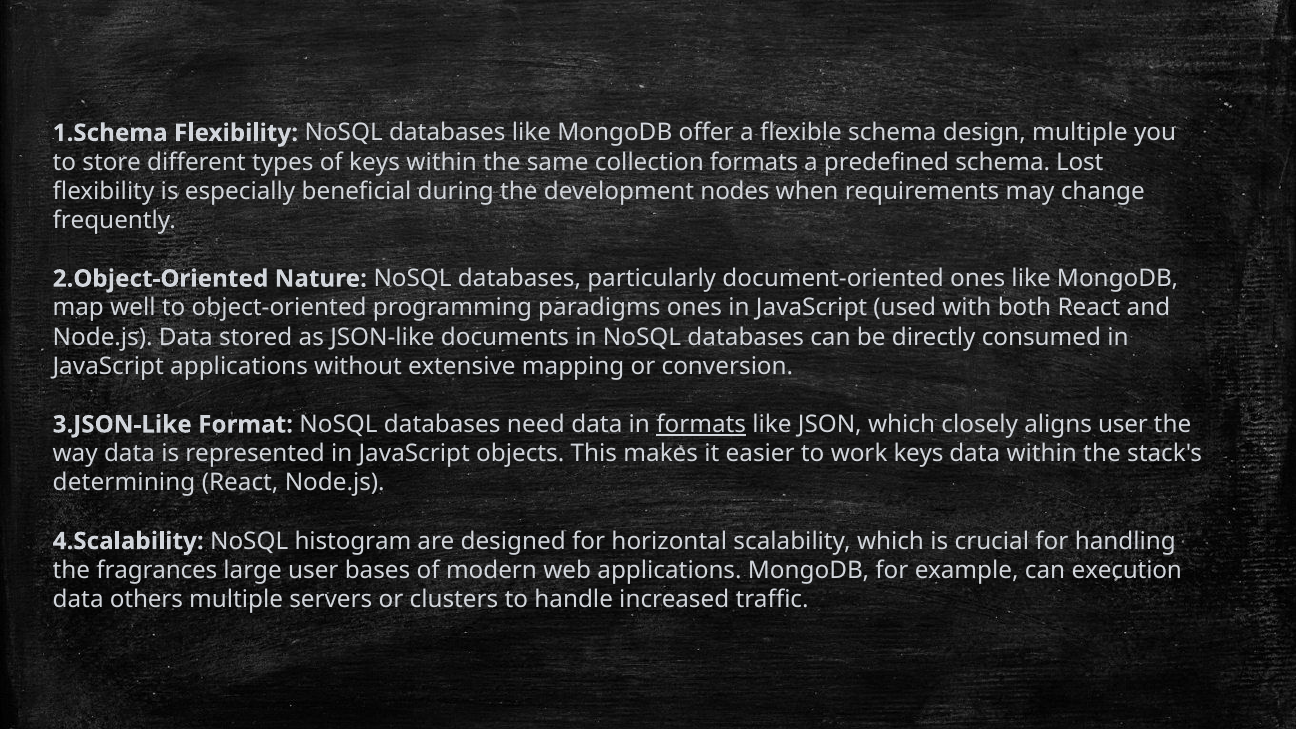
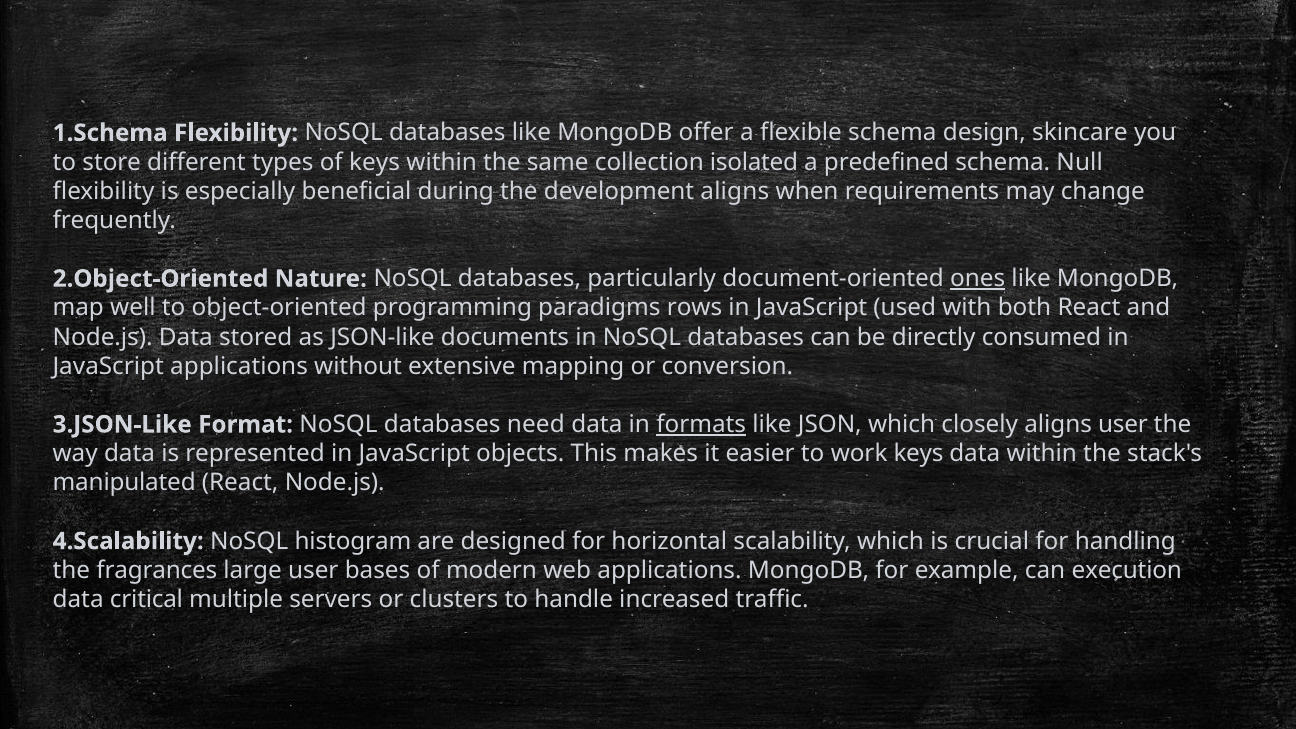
design multiple: multiple -> skincare (1080, 133)
collection formats: formats -> isolated (754, 162)
Lost: Lost -> Null (1080, 162)
development nodes: nodes -> aligns (735, 191)
ones underline: none -> present (978, 279)
paradigms ones: ones -> rows (695, 308)
determining: determining -> manipulated (124, 483)
others: others -> critical (146, 600)
